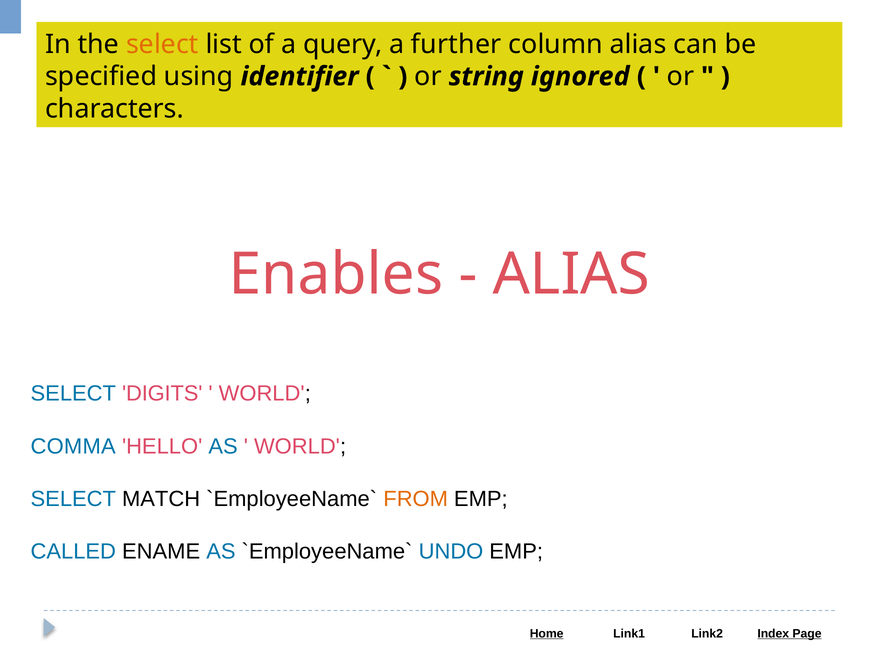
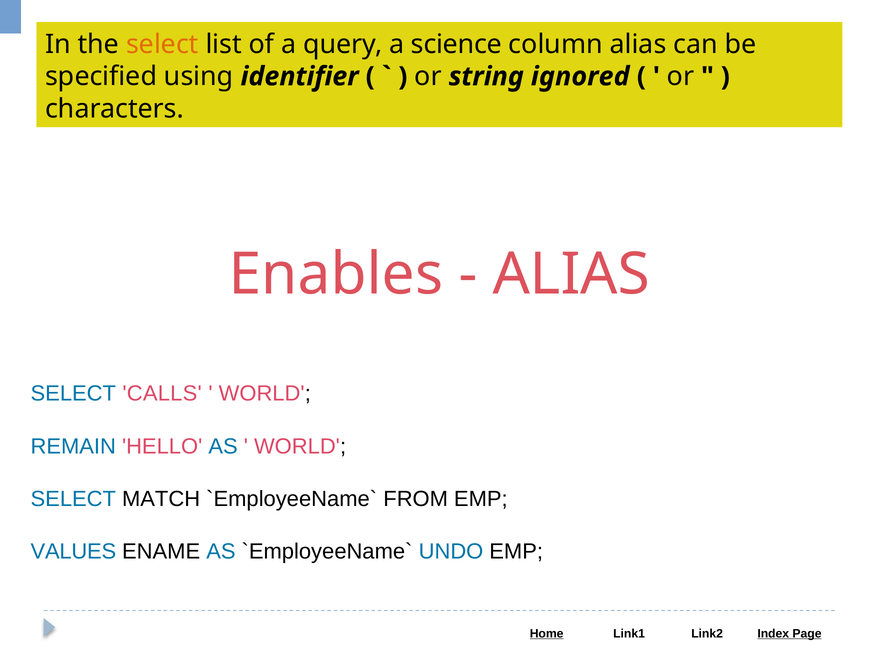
further: further -> science (456, 44)
DIGITS: DIGITS -> CALLS (162, 394)
COMMA: COMMA -> REMAIN (73, 446)
FROM colour: orange -> black (416, 499)
CALLED: CALLED -> VALUES (73, 552)
